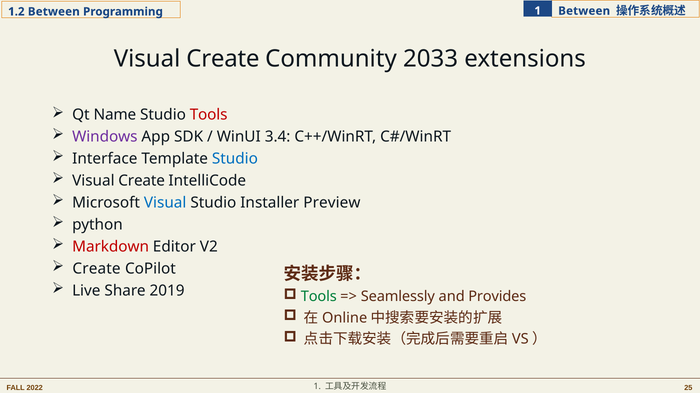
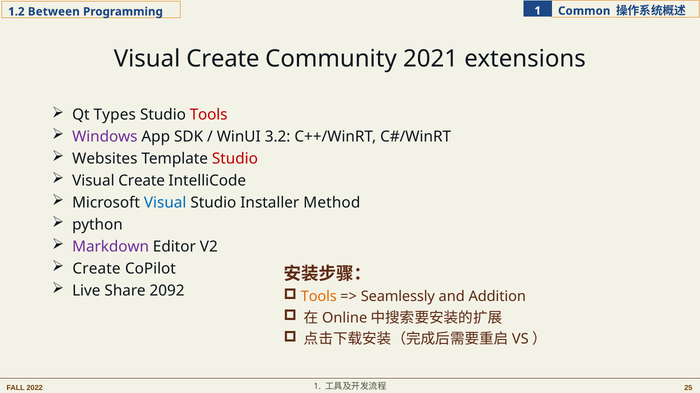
Between: Between -> Common (584, 11)
2033: 2033 -> 2021 (431, 59)
Name: Name -> Types (115, 115)
3.4: 3.4 -> 3.2 (278, 137)
Interface: Interface -> Websites (105, 159)
Studio colour: blue -> red (235, 159)
Preview: Preview -> Method (332, 203)
Markdown colour: red -> purple (111, 247)
2019: 2019 -> 2092 (167, 291)
Tools colour: green -> orange (319, 297)
Provides: Provides -> Addition (497, 297)
